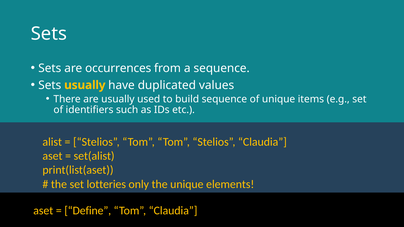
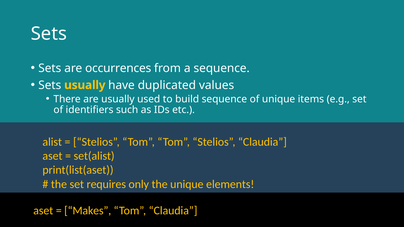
lotteries: lotteries -> requires (106, 184)
Define: Define -> Makes (88, 211)
